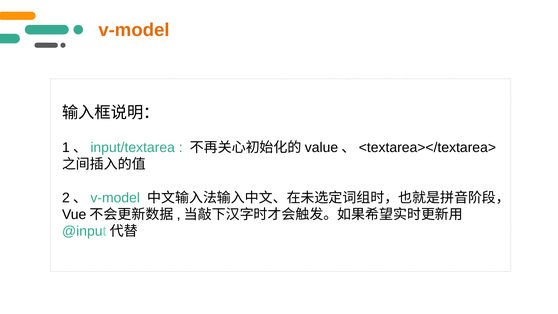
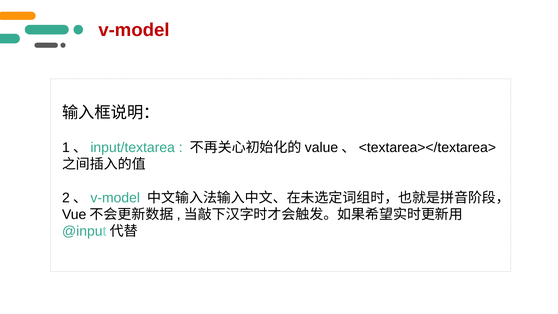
v-model colour: orange -> red (134, 30)
